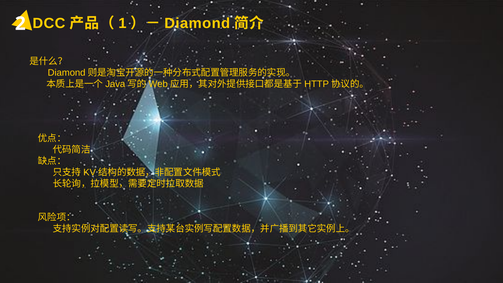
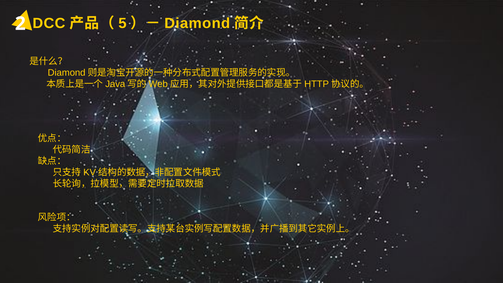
1: 1 -> 5 (122, 23)
